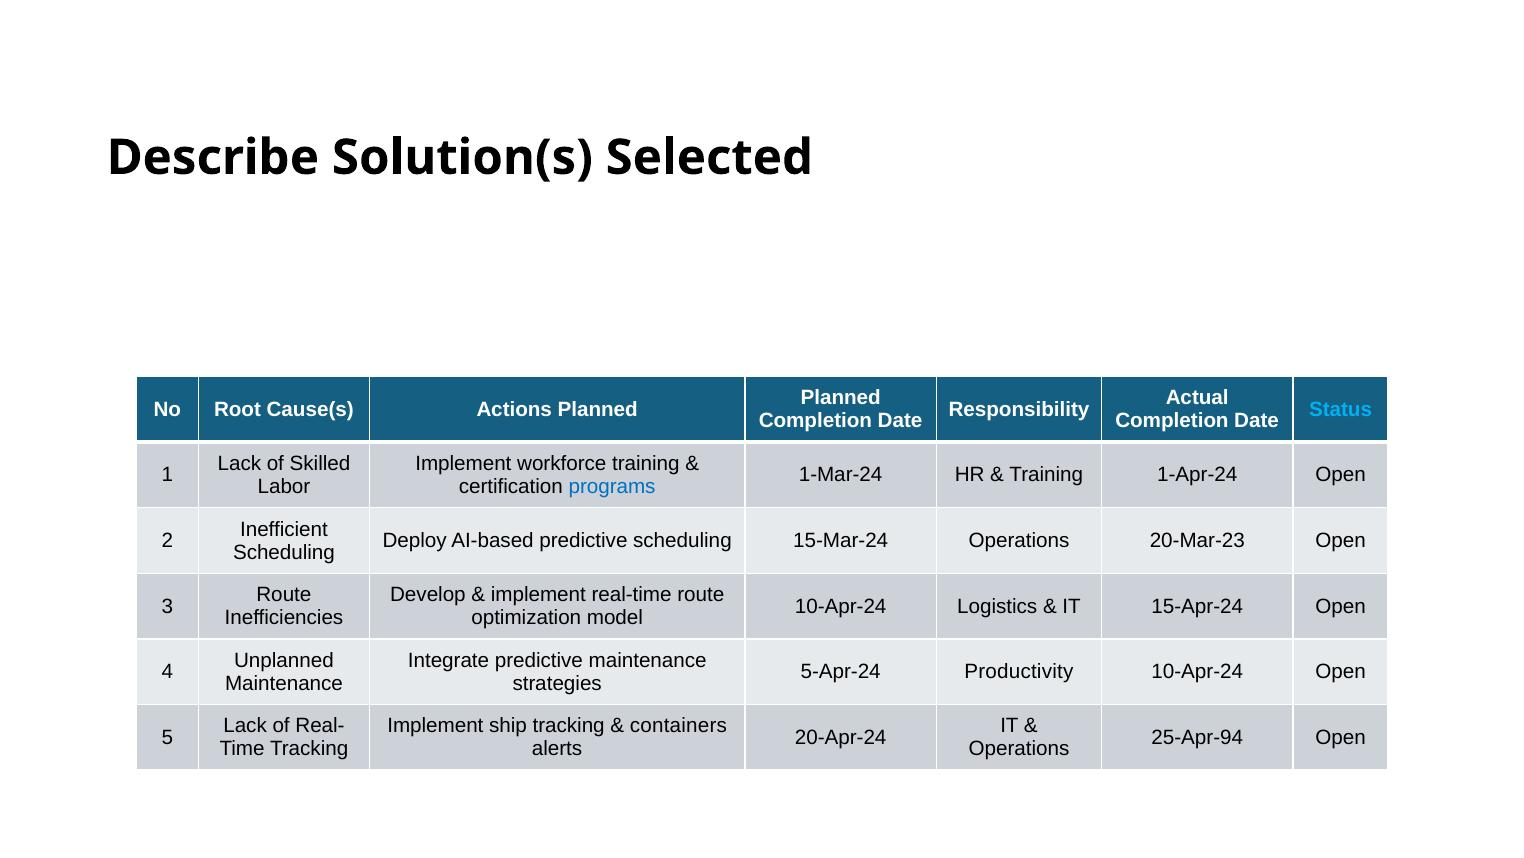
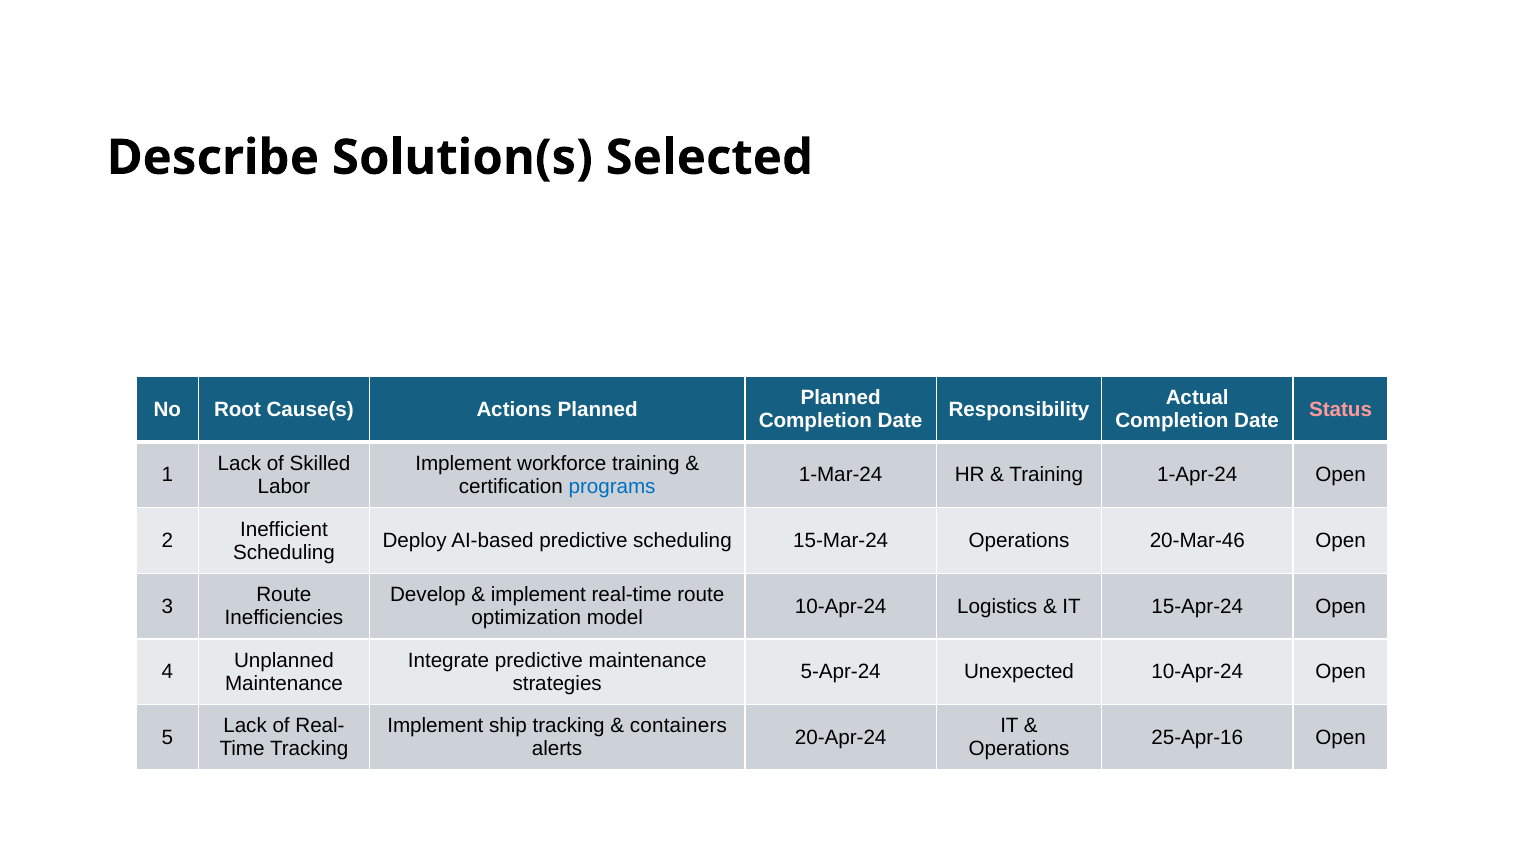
Status colour: light blue -> pink (1341, 409)
20-Mar-23: 20-Mar-23 -> 20-Mar-46 (1197, 540)
Productivity: Productivity -> Unexpected (1019, 671)
25-Apr-94: 25-Apr-94 -> 25-Apr-16 (1197, 737)
